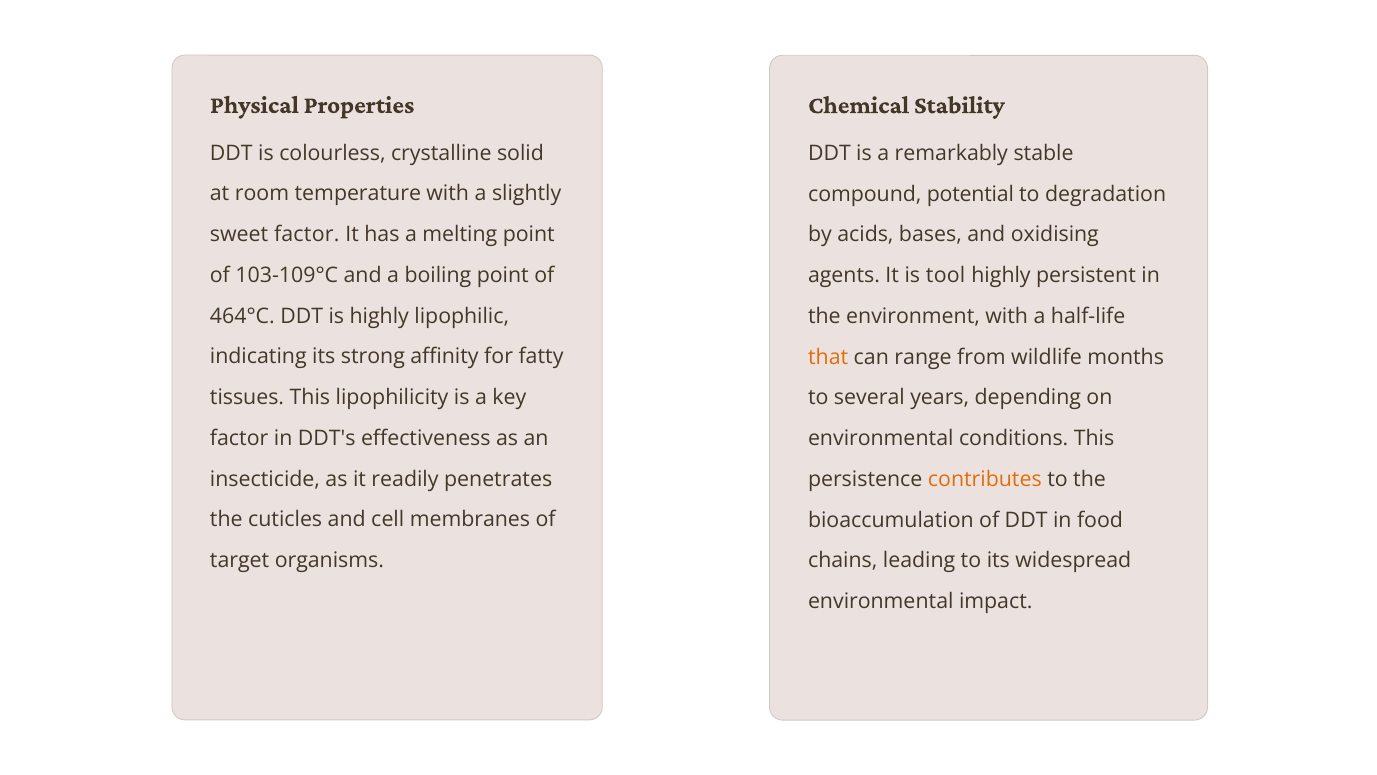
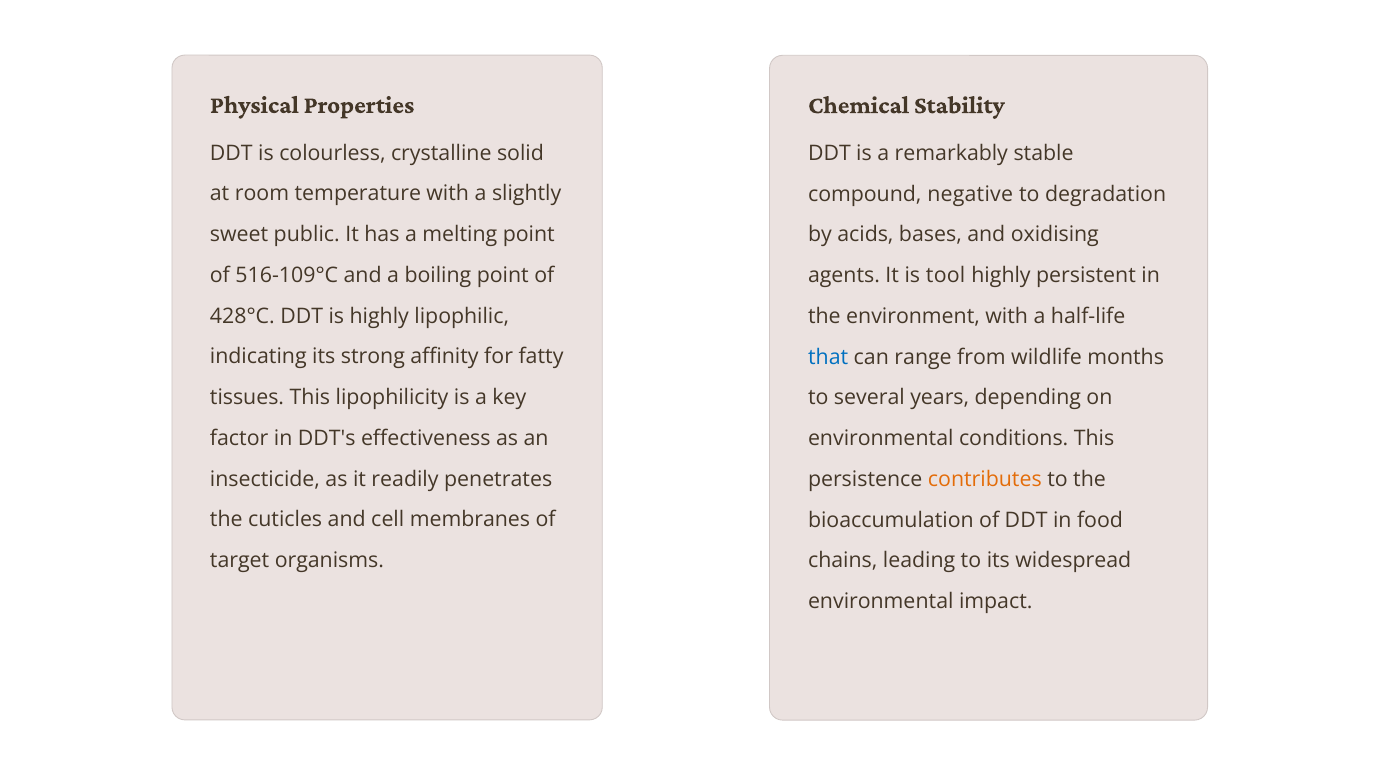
potential: potential -> negative (970, 194)
sweet factor: factor -> public (307, 234)
103-109°C: 103-109°C -> 516-109°C (287, 275)
464°C: 464°C -> 428°C (242, 316)
that colour: orange -> blue (828, 357)
